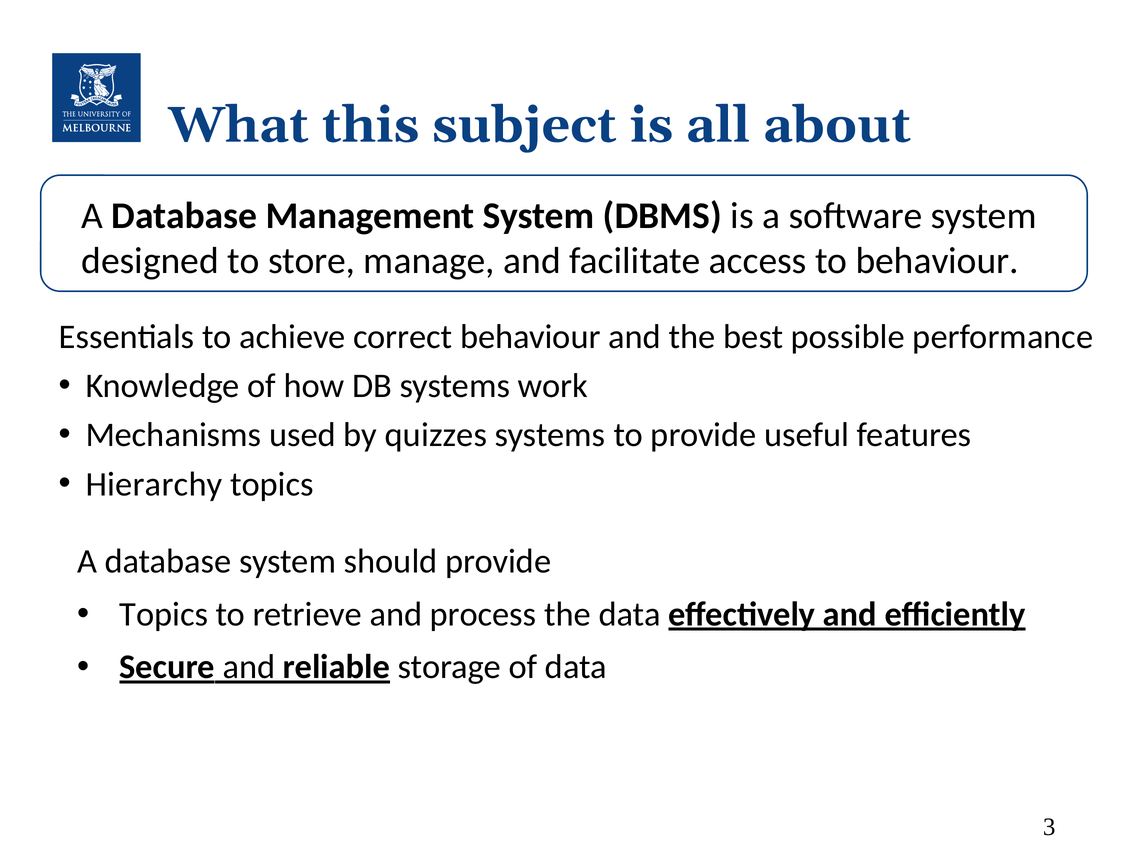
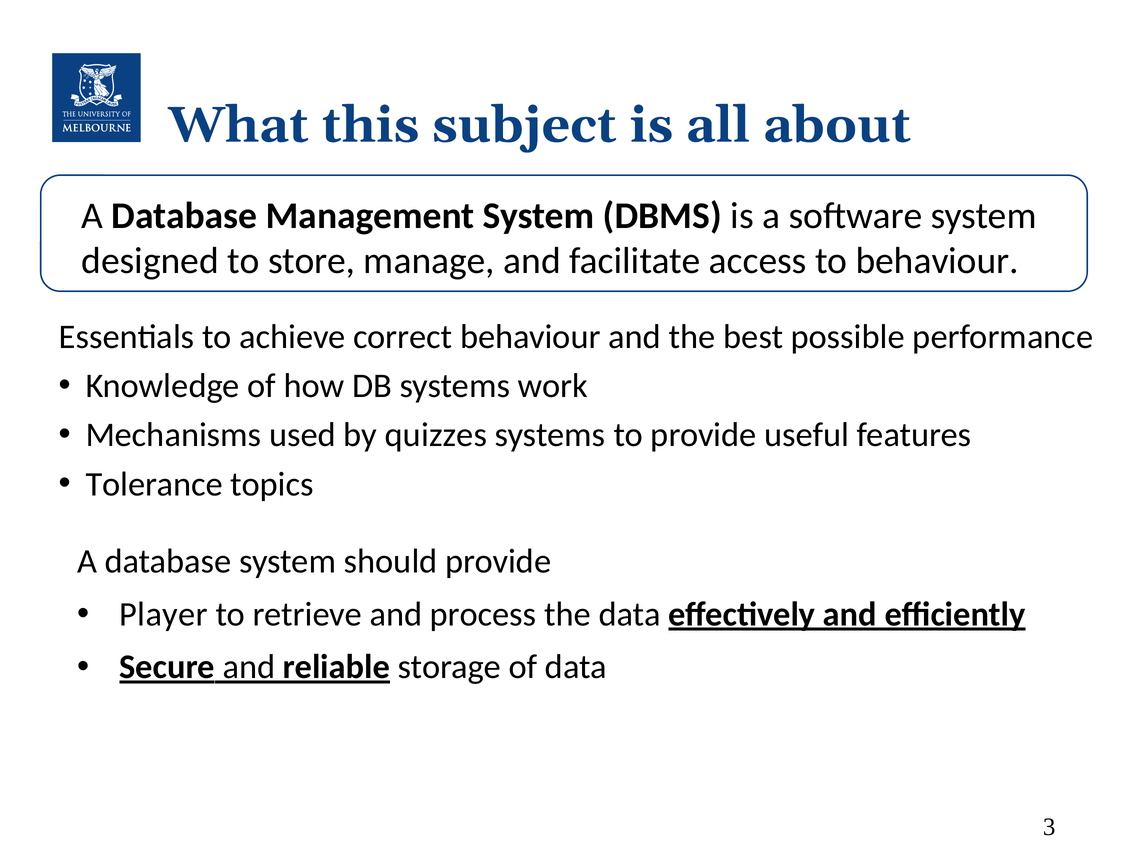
Hierarchy: Hierarchy -> Tolerance (154, 484)
Topics: Topics -> Player (163, 614)
